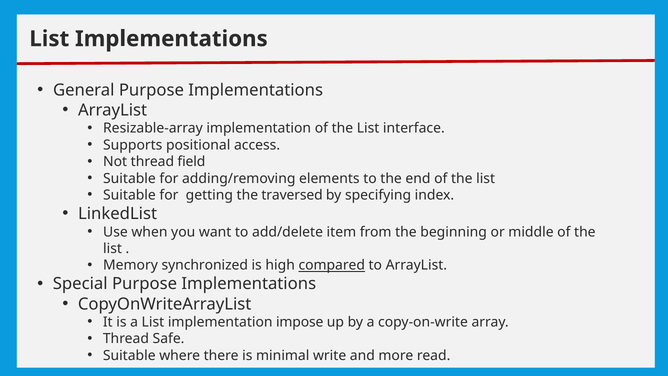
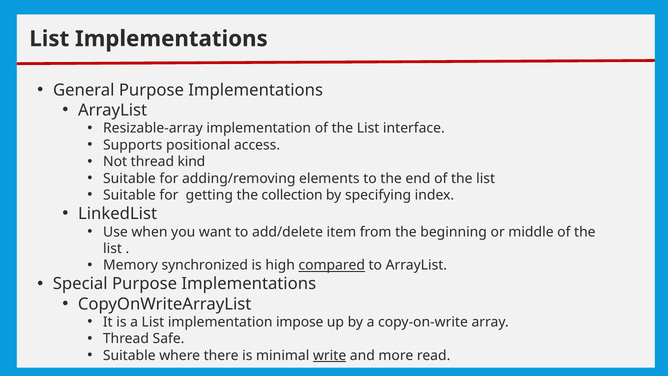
field: field -> kind (191, 162)
traversed: traversed -> collection (292, 195)
write underline: none -> present (330, 355)
